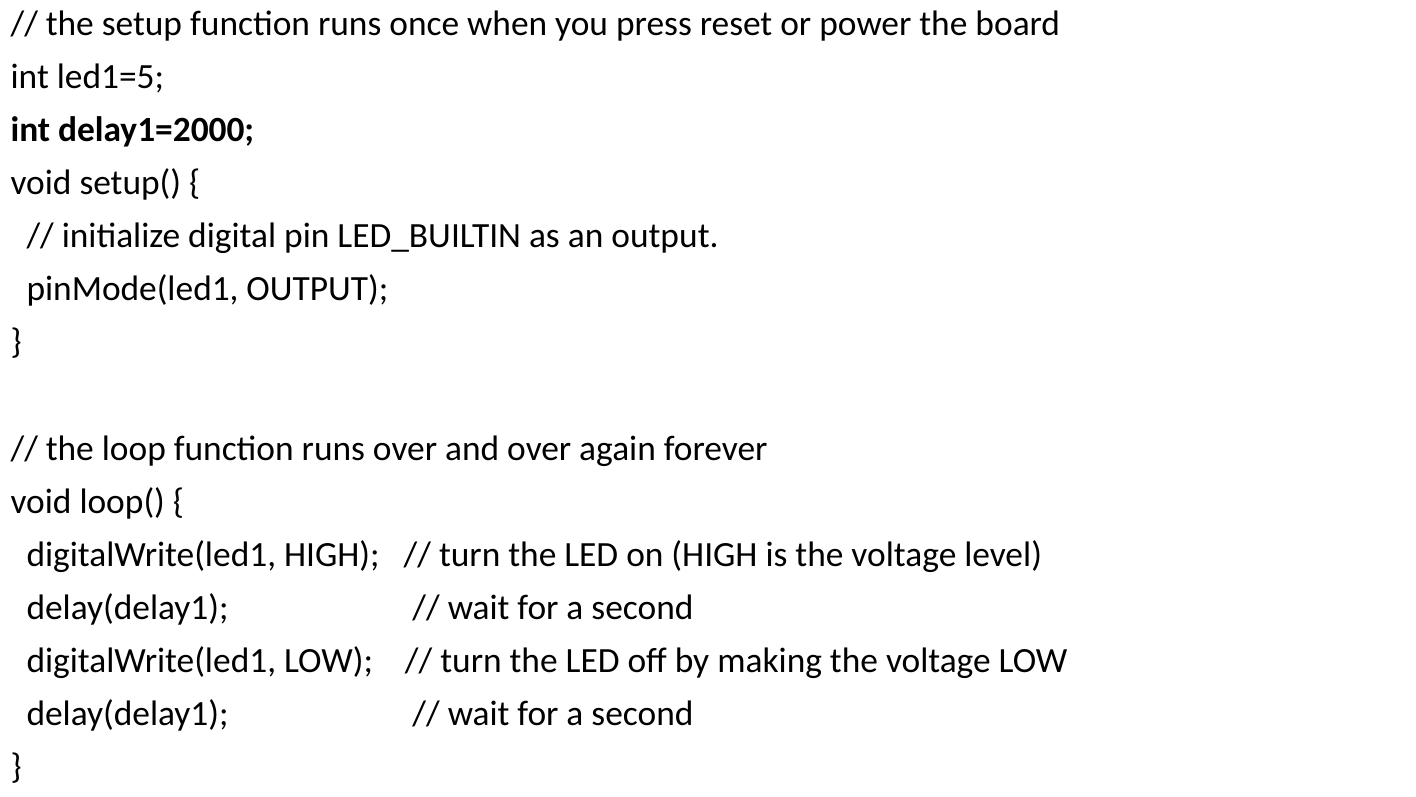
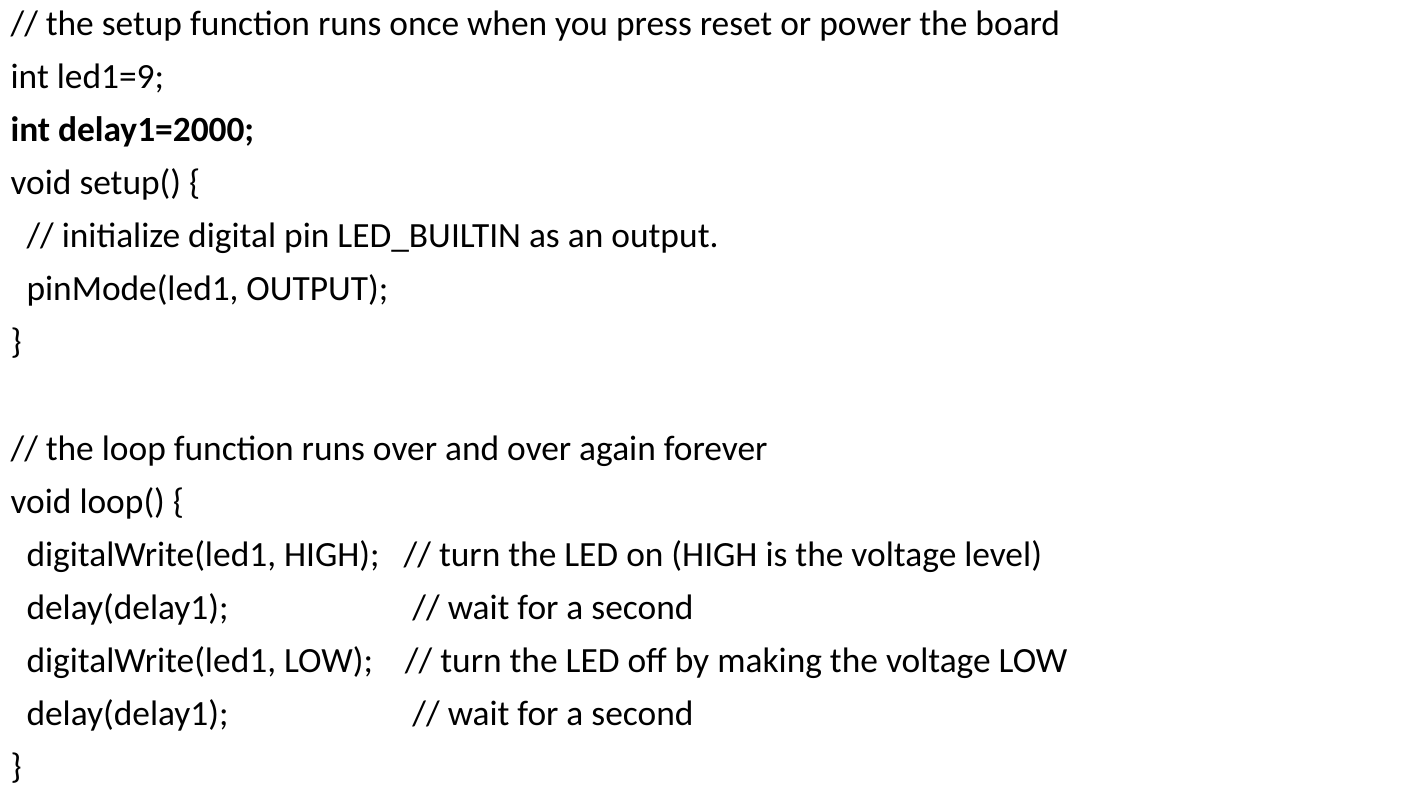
led1=5: led1=5 -> led1=9 (110, 77)
